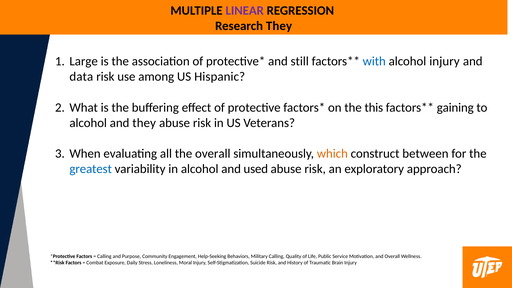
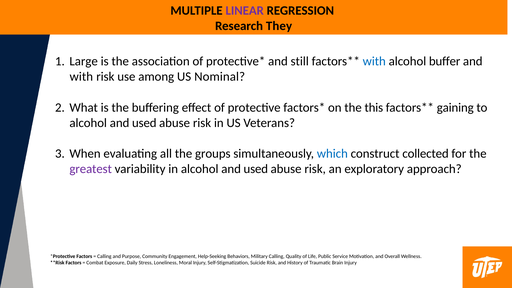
alcohol injury: injury -> buffer (445, 61)
data: data -> with (81, 77)
Hispanic: Hispanic -> Nominal (220, 77)
they: they -> used (144, 123)
the overall: overall -> groups (213, 154)
which colour: orange -> blue (332, 154)
between: between -> collected (426, 154)
greatest colour: blue -> purple (91, 169)
